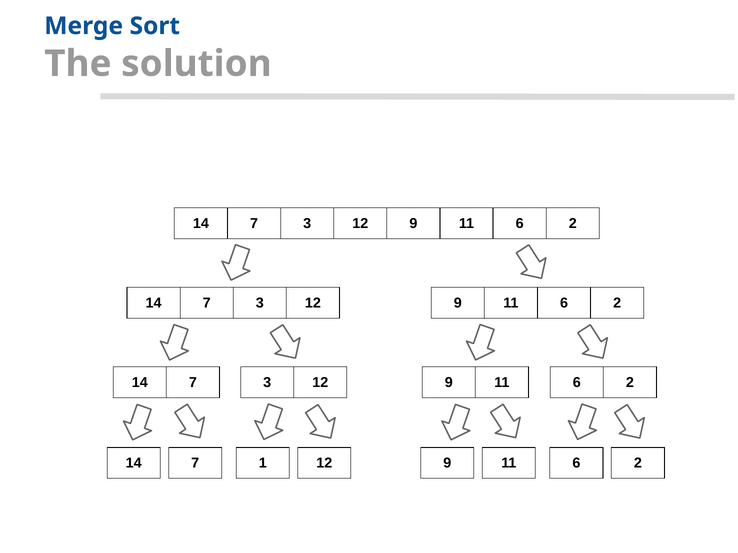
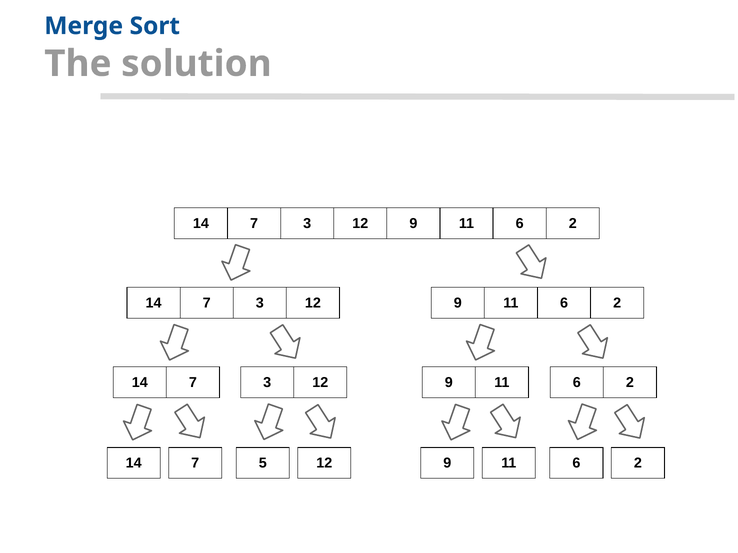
1: 1 -> 5 (263, 463)
